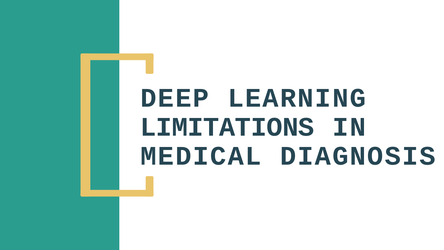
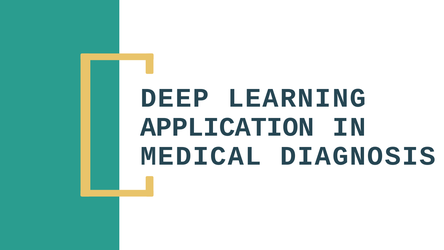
LIMITATIONS: LIMITATIONS -> APPLICATION (227, 127)
